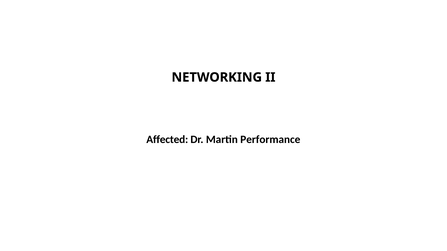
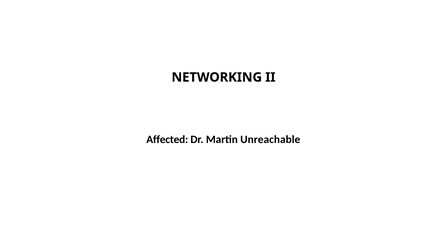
Performance: Performance -> Unreachable (270, 140)
